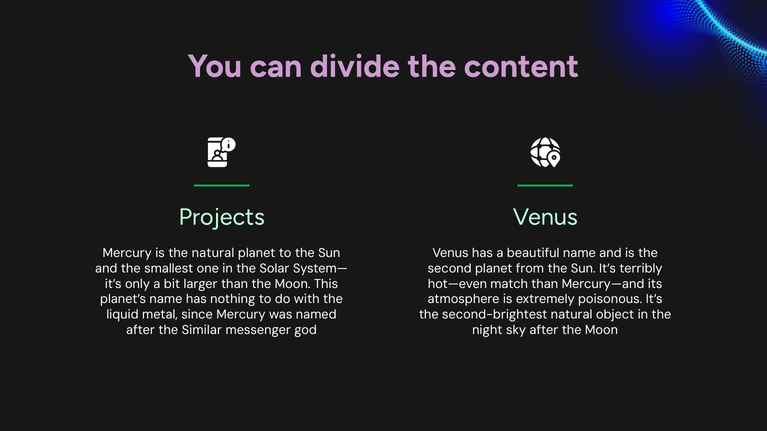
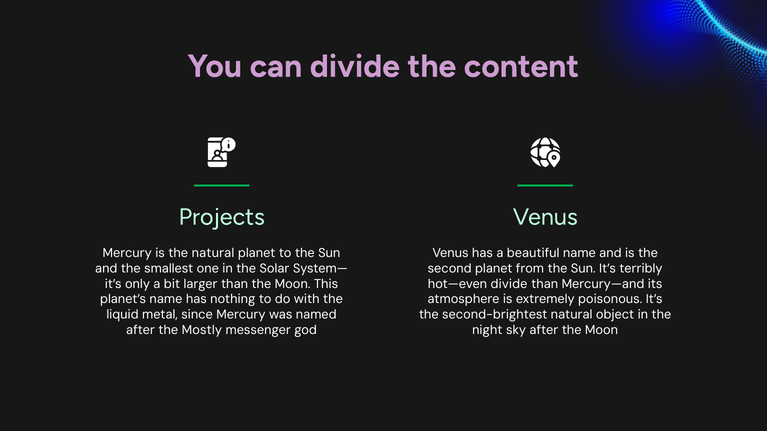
hot—even match: match -> divide (509, 284)
Similar: Similar -> Mostly (202, 330)
